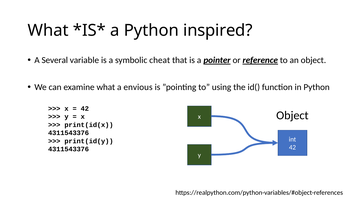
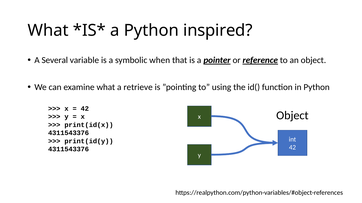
cheat: cheat -> when (160, 60)
envious: envious -> retrieve (138, 87)
